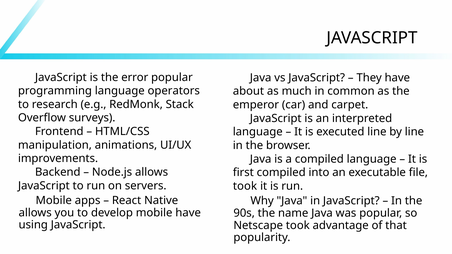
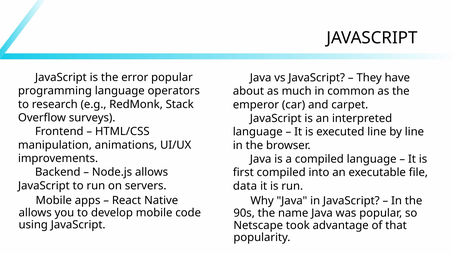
took: took -> data (245, 186)
mobile have: have -> code (188, 213)
